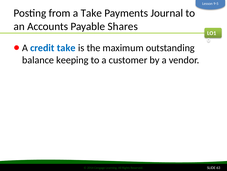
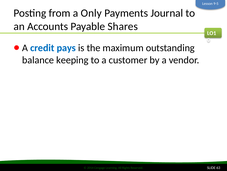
a Take: Take -> Only (91, 13)
credit take: take -> pays (66, 48)
